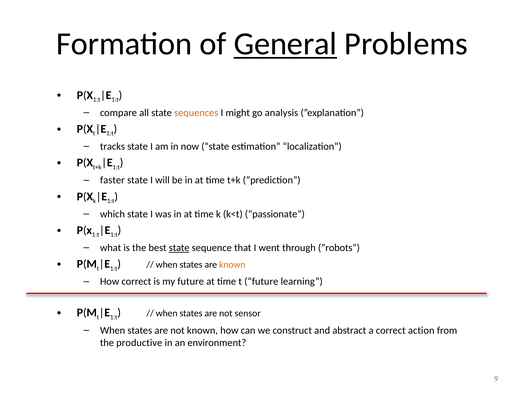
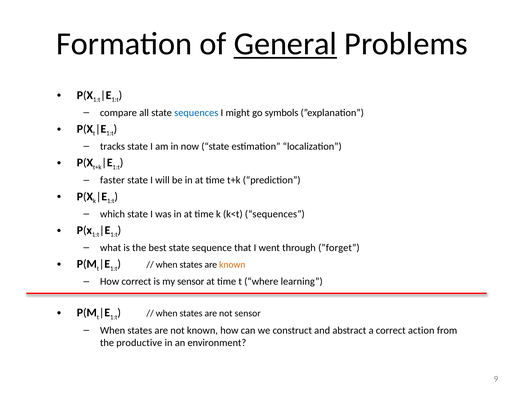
sequences colour: orange -> blue (196, 113)
analysis: analysis -> symbols (282, 113)
k<t passionate: passionate -> sequences (275, 214)
state underline: present -> none (179, 248)
”robots: ”robots -> ”forget (339, 248)
my future: future -> sensor (191, 282)
t future: future -> where (261, 282)
